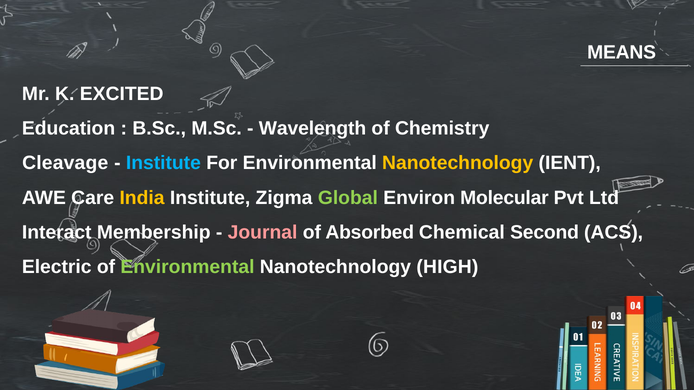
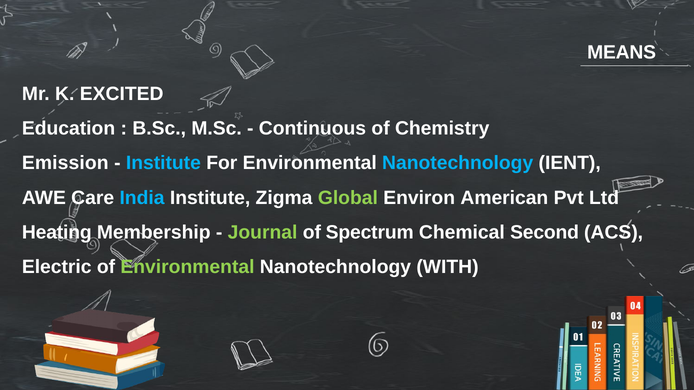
Wavelength: Wavelength -> Continuous (312, 129)
Cleavage: Cleavage -> Emission (65, 163)
Nanotechnology colour: yellow -> light blue (458, 163)
India colour: yellow -> light blue (142, 198)
Molecular: Molecular -> American (504, 198)
Interact: Interact -> Heating (57, 233)
Journal colour: pink -> light green (263, 233)
Absorbed: Absorbed -> Spectrum (370, 233)
HIGH: HIGH -> WITH (447, 267)
